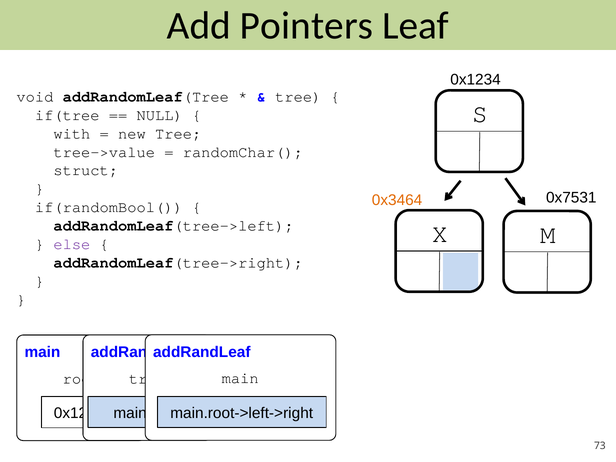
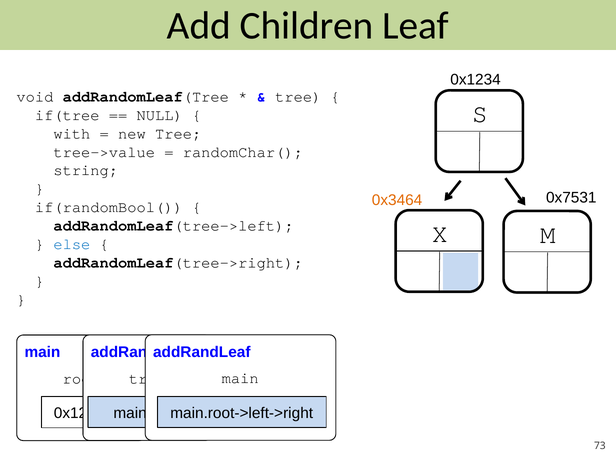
Pointers: Pointers -> Children (307, 26)
struct: struct -> string (86, 170)
else colour: purple -> blue (72, 244)
